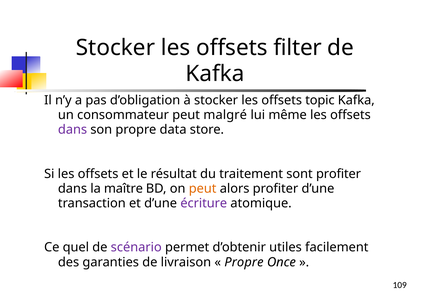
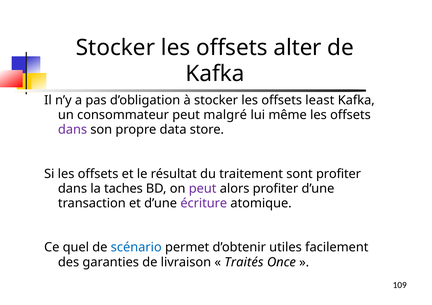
filter: filter -> alter (298, 48)
topic: topic -> least (320, 100)
maître: maître -> taches (123, 189)
peut colour: orange -> purple (203, 189)
scénario colour: purple -> blue (136, 248)
Propre: Propre -> Traités (244, 263)
